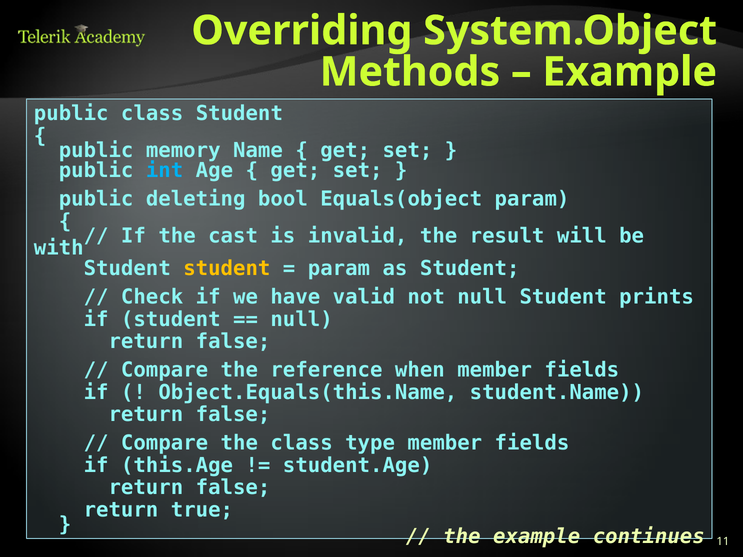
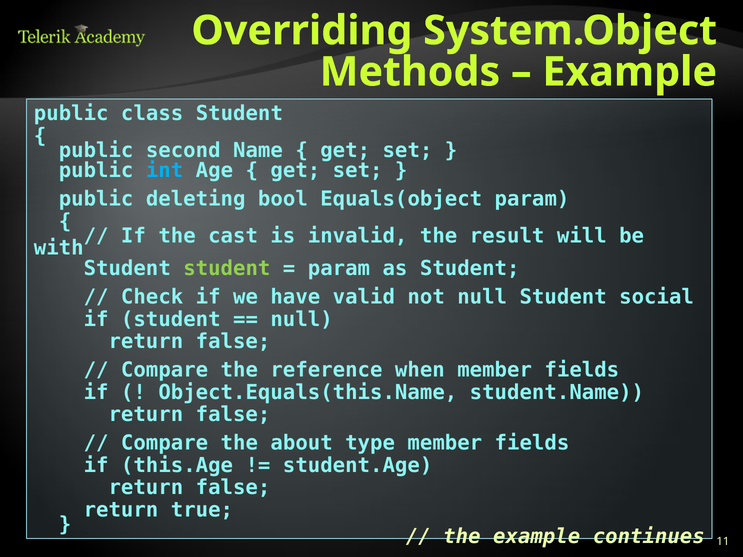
memory: memory -> second (183, 150)
student colour: yellow -> light green (227, 269)
prints: prints -> social (657, 297)
the class: class -> about (302, 443)
